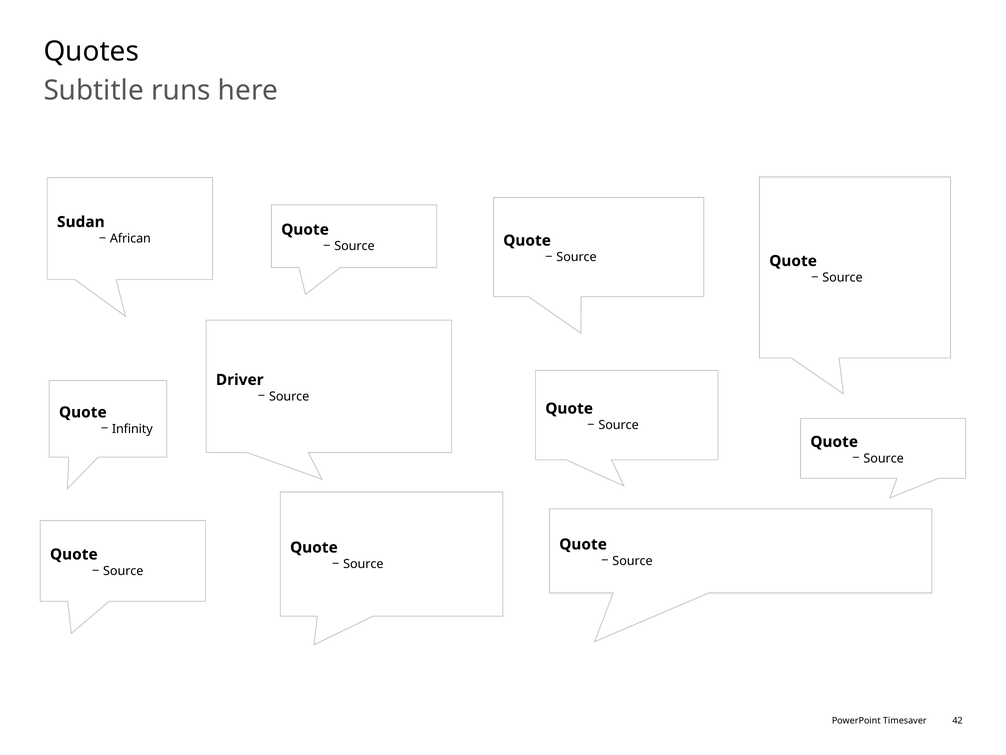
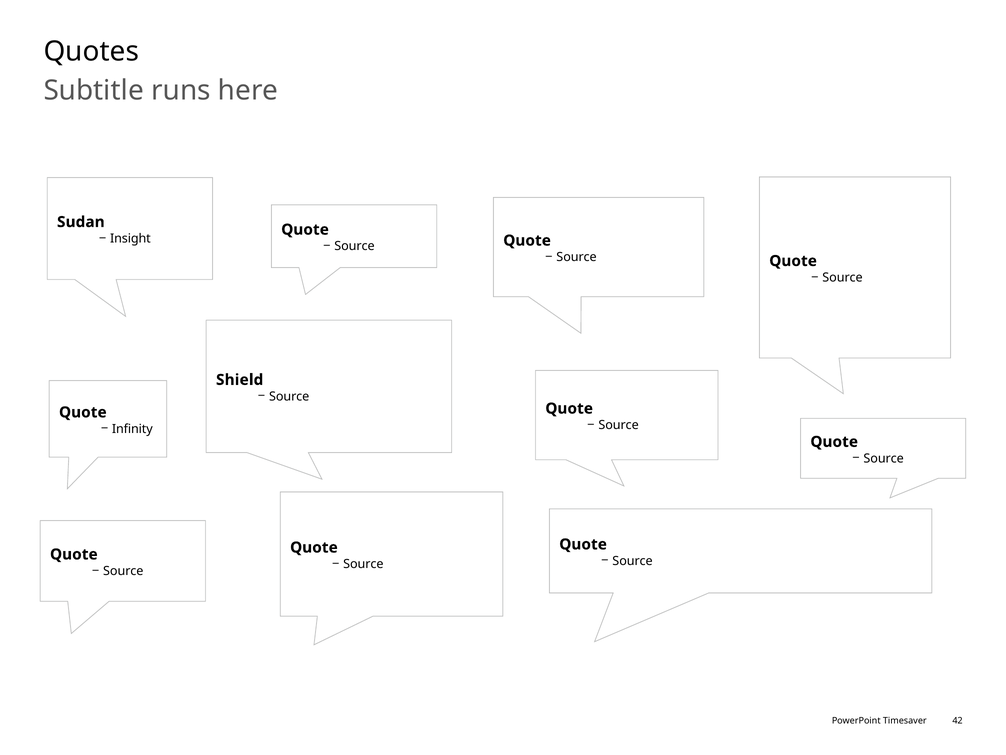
African: African -> Insight (130, 238)
Driver: Driver -> Shield (240, 380)
